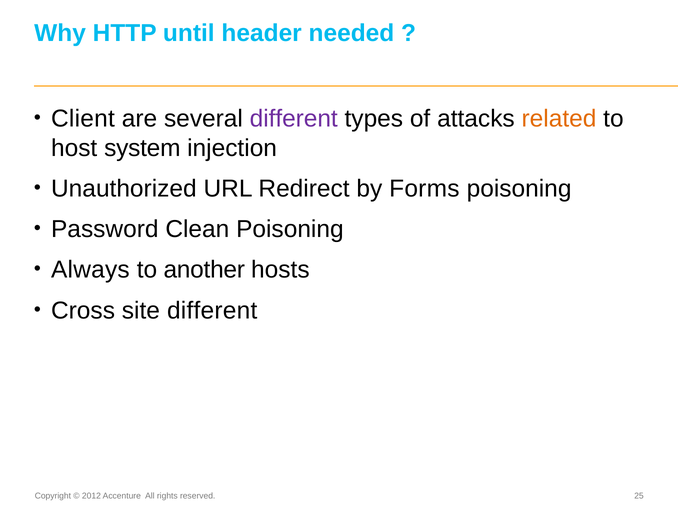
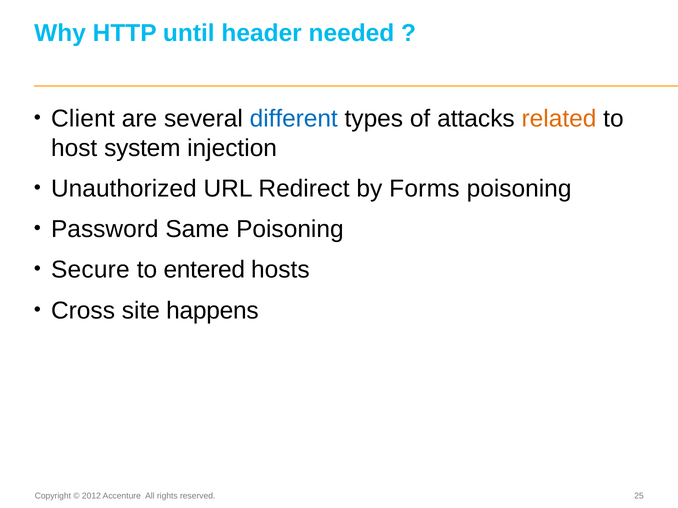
different colour: purple -> blue (294, 119)
Clean: Clean -> Same (197, 229)
Always: Always -> Secure (90, 270)
another: another -> entered (204, 270)
site different: different -> happens (212, 311)
